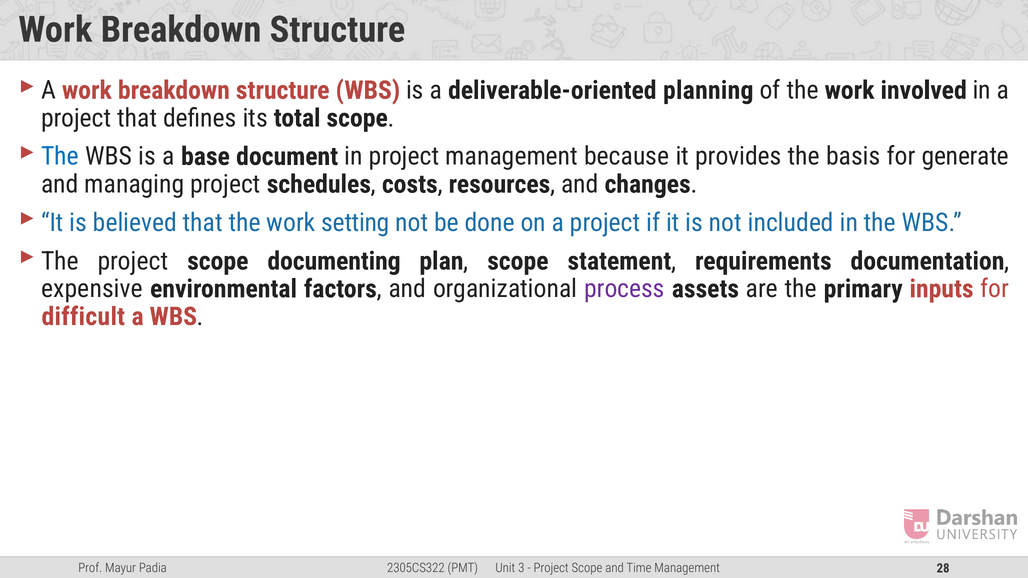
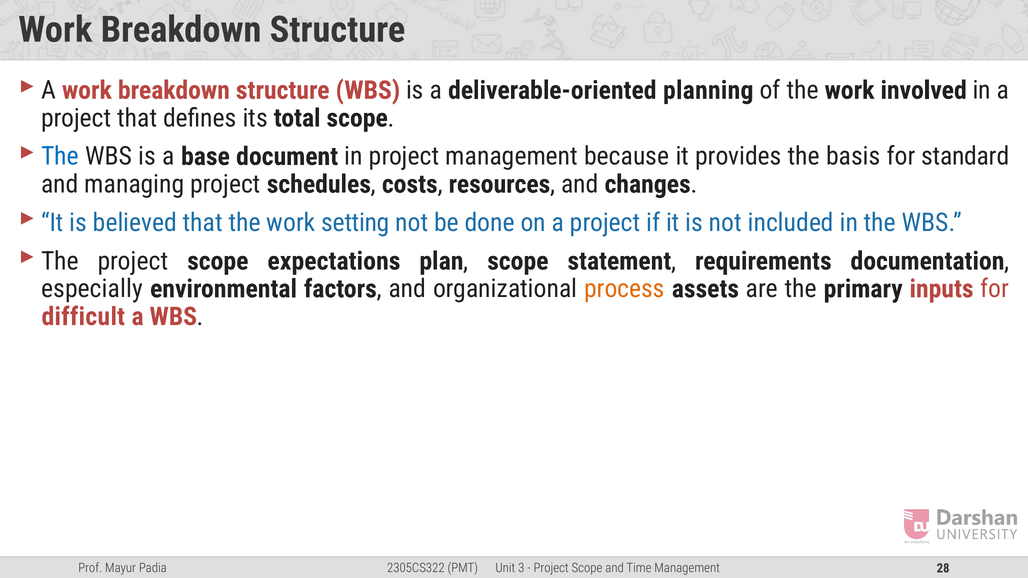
generate: generate -> standard (965, 157)
documenting: documenting -> expectations (334, 261)
expensive: expensive -> especially (92, 289)
process colour: purple -> orange (624, 289)
